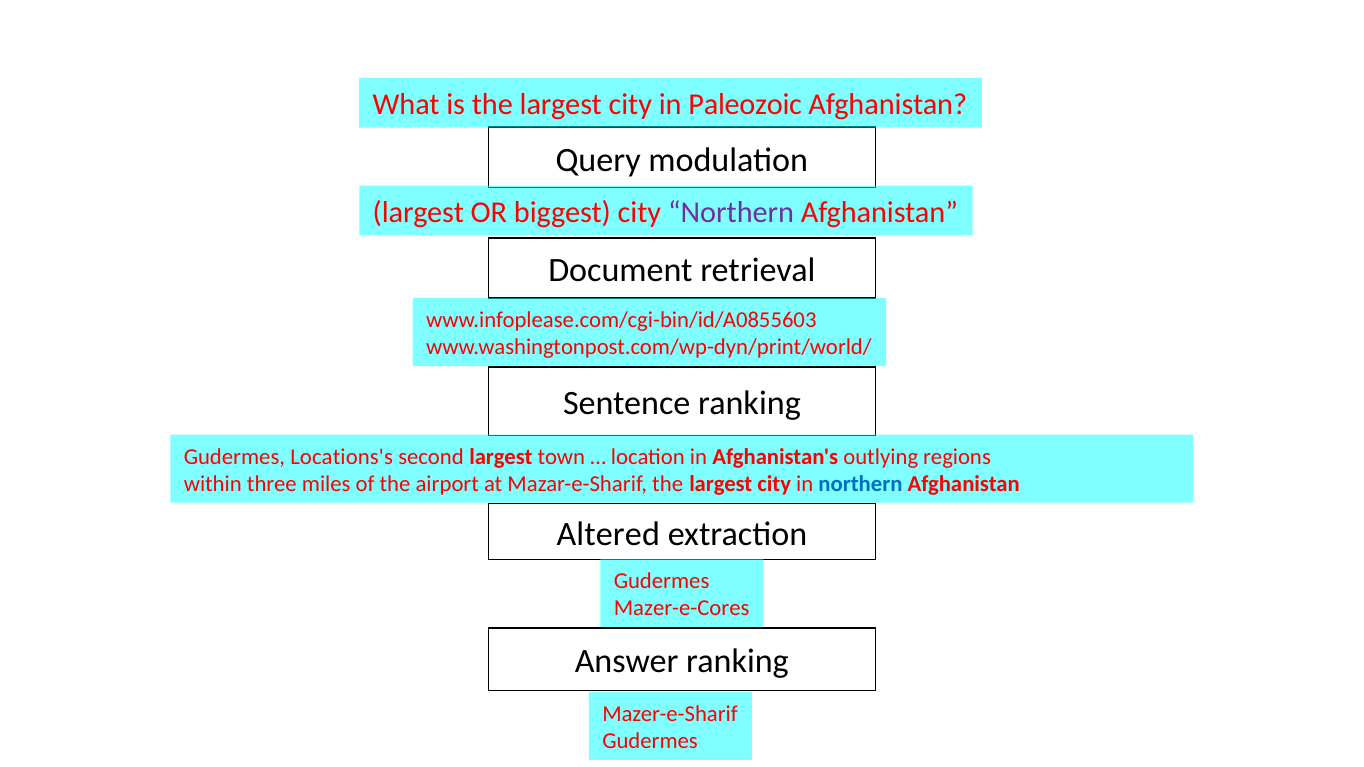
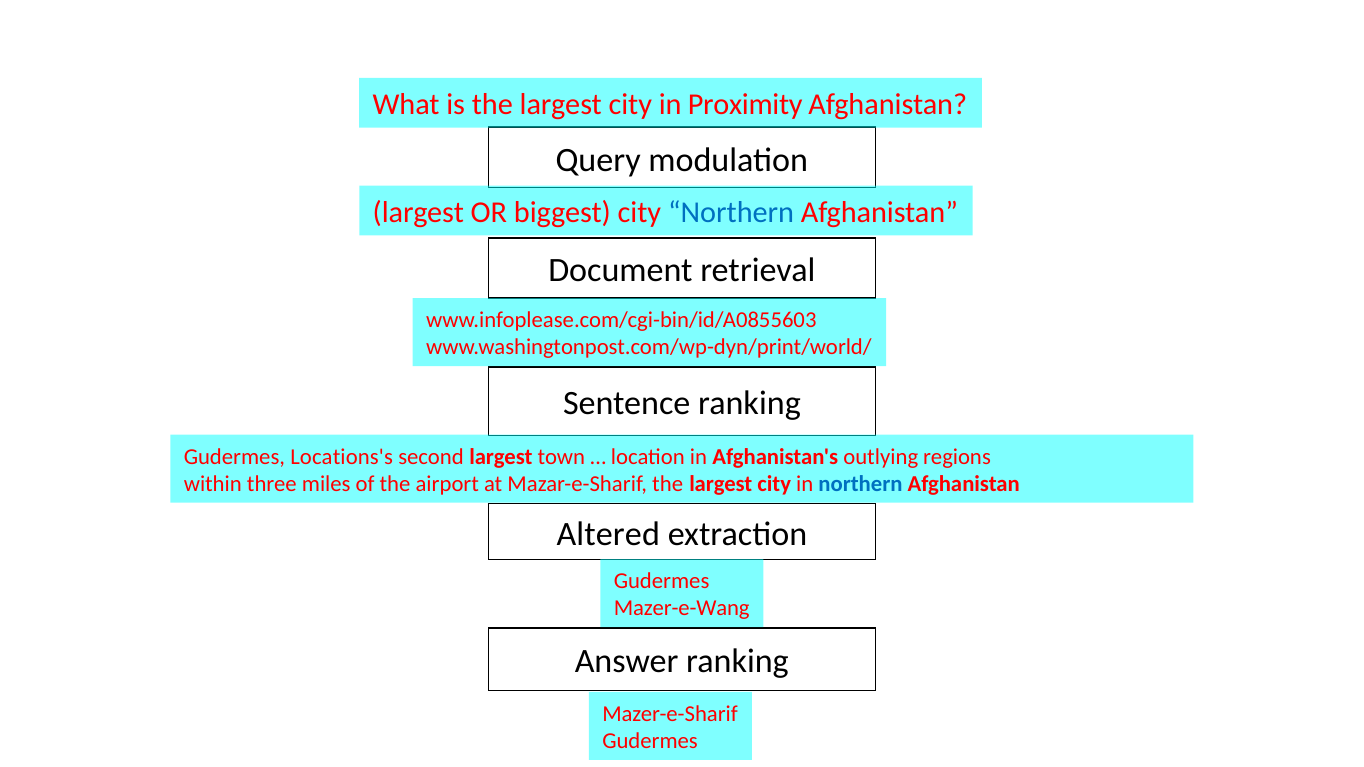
Paleozoic: Paleozoic -> Proximity (745, 105)
Northern colour: purple -> blue (731, 213)
Mazer-e-Cores: Mazer-e-Cores -> Mazer-e-Wang (682, 609)
